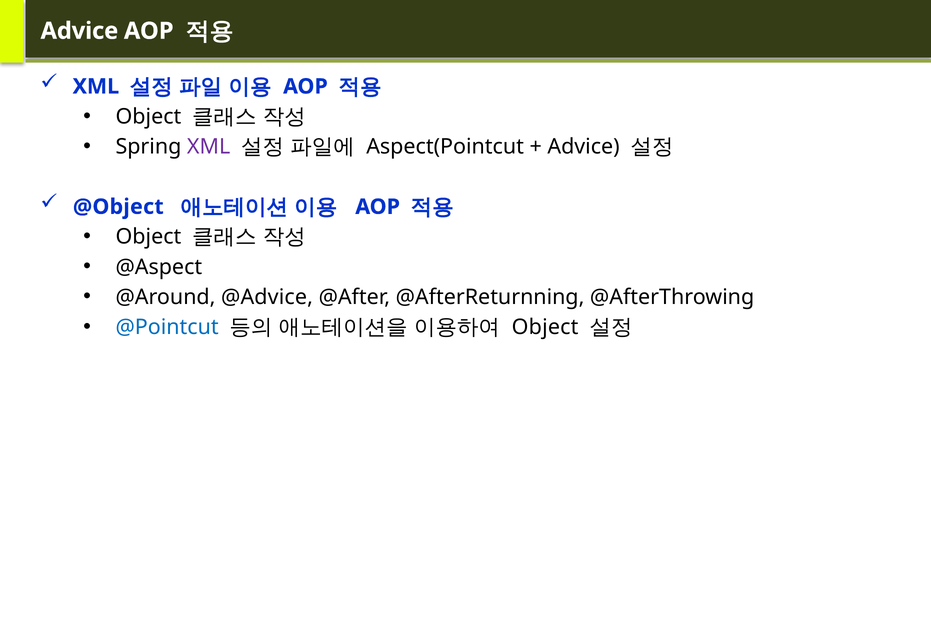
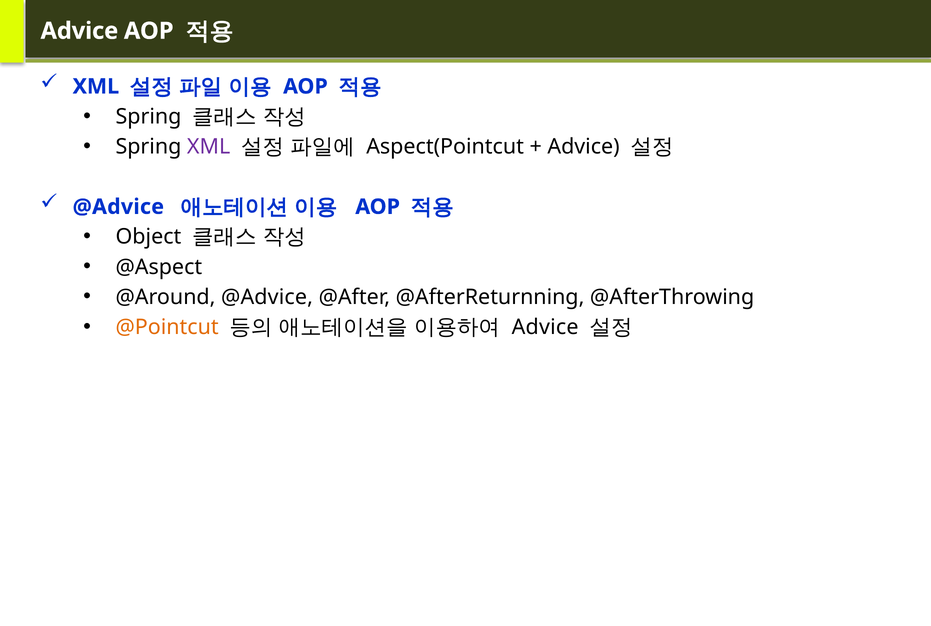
Object: Object -> Spring (148, 117)
@Object: @Object -> @Advice (118, 207)
@Pointcut colour: blue -> orange (167, 327)
Object: Object -> Advice (545, 327)
